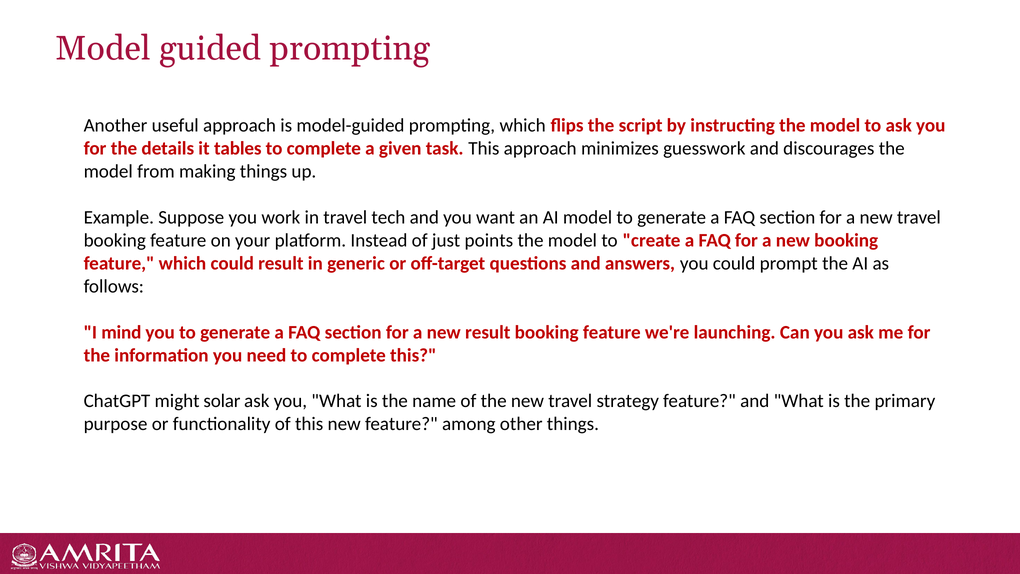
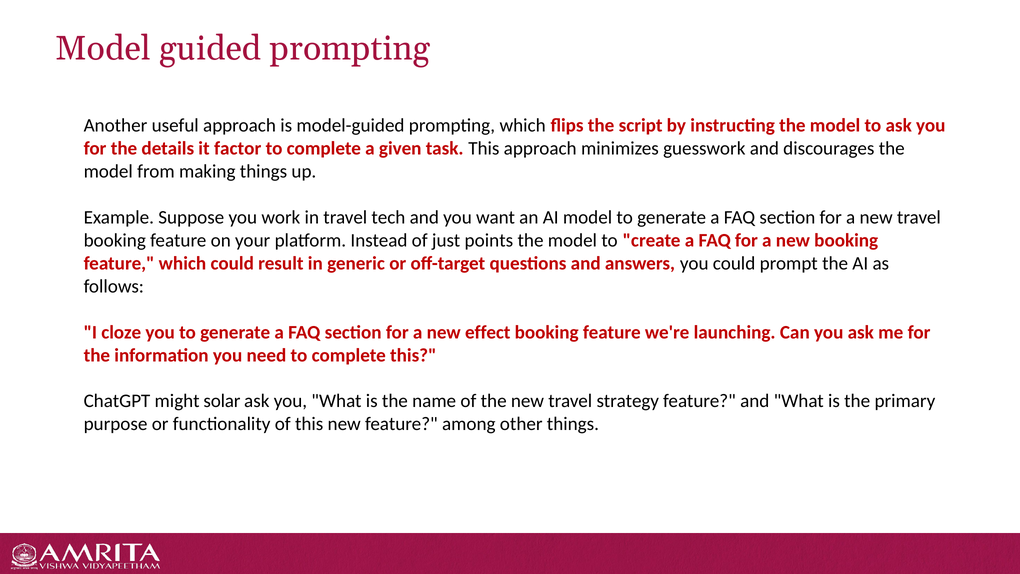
tables: tables -> factor (238, 148)
mind: mind -> cloze (121, 332)
new result: result -> effect (488, 332)
